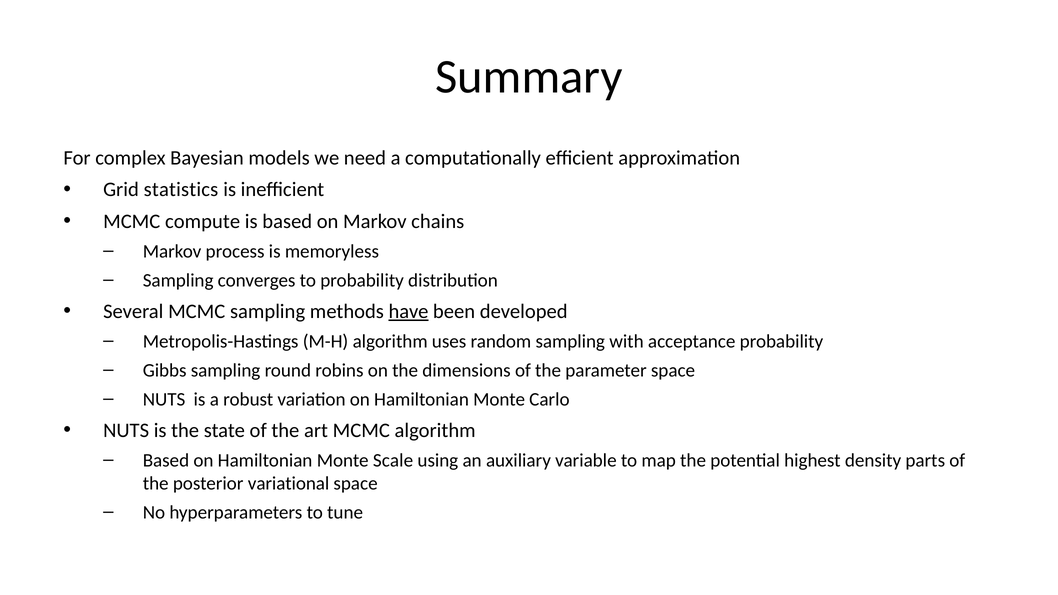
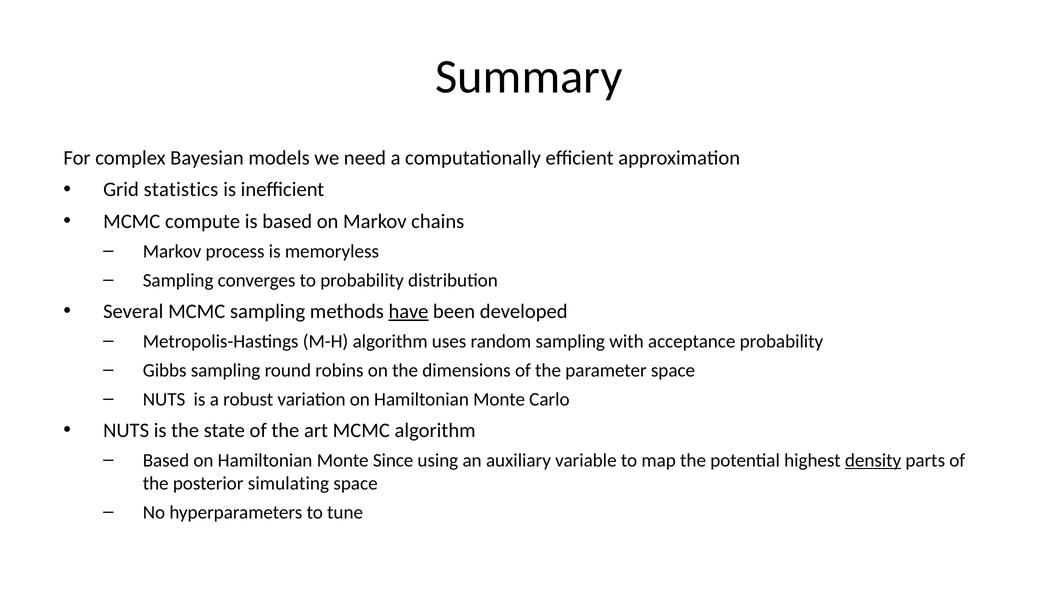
Scale: Scale -> Since (393, 460)
density underline: none -> present (873, 460)
variational: variational -> simulating (288, 483)
